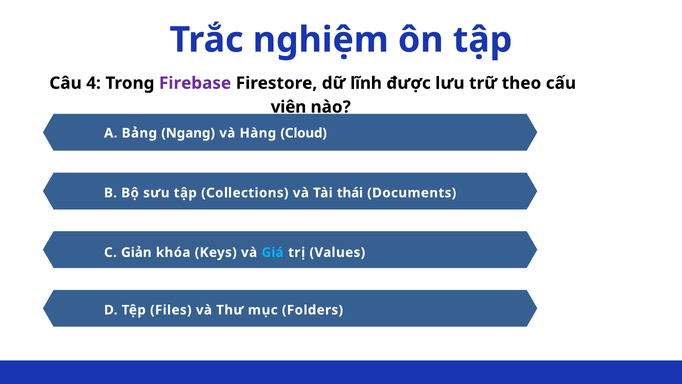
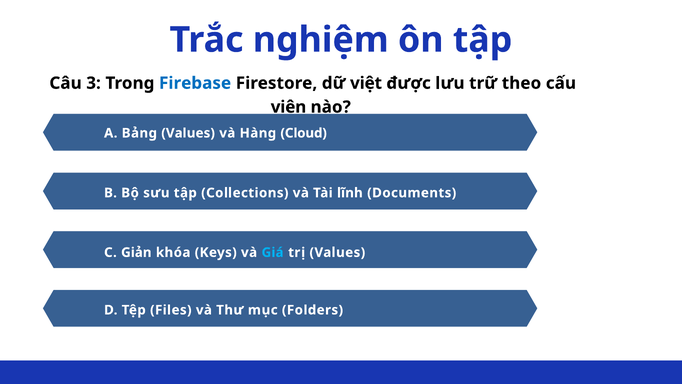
4: 4 -> 3 (94, 83)
Firebase colour: purple -> blue (195, 83)
lĩnh: lĩnh -> việt (366, 83)
Bảng Ngang: Ngang -> Values (188, 133)
thái: thái -> lĩnh (350, 193)
